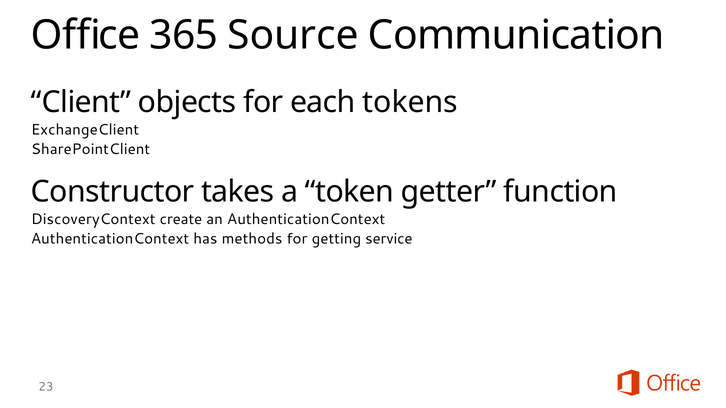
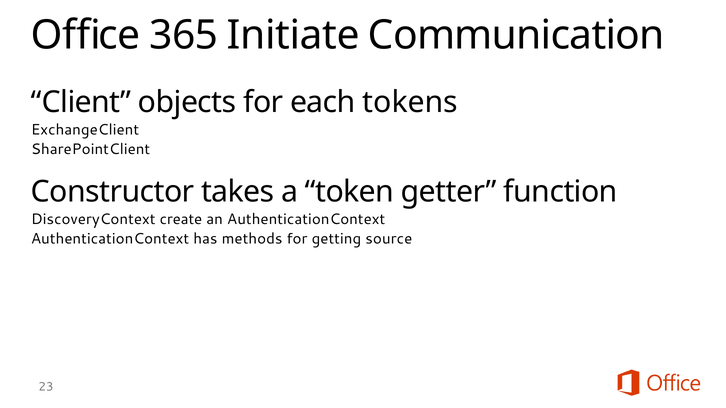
Source: Source -> Initiate (293, 35)
service: service -> source (389, 239)
